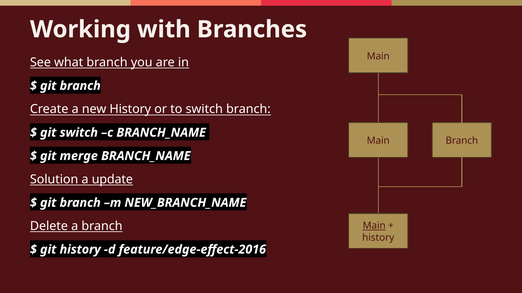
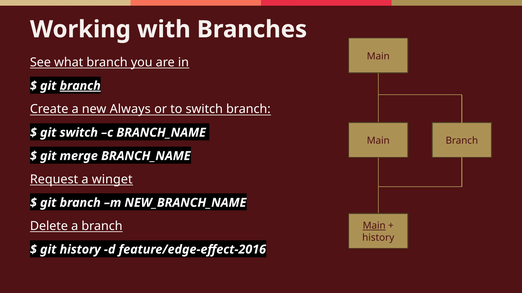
branch underline: none -> present (80, 86)
new History: History -> Always (130, 109)
Solution: Solution -> Request (54, 180)
update: update -> winget (112, 180)
